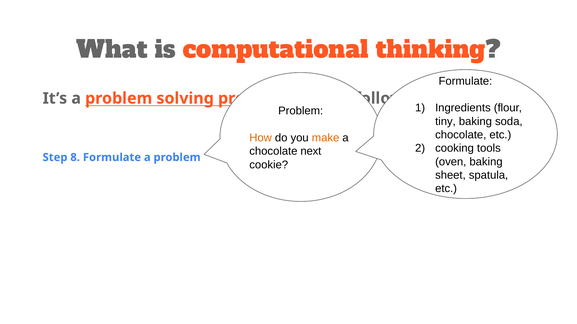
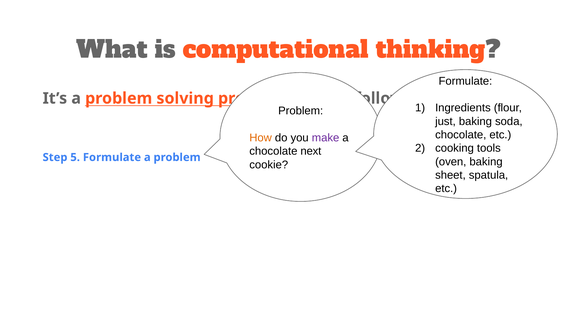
tiny: tiny -> just (445, 122)
make colour: orange -> purple (326, 138)
8: 8 -> 5 (75, 158)
